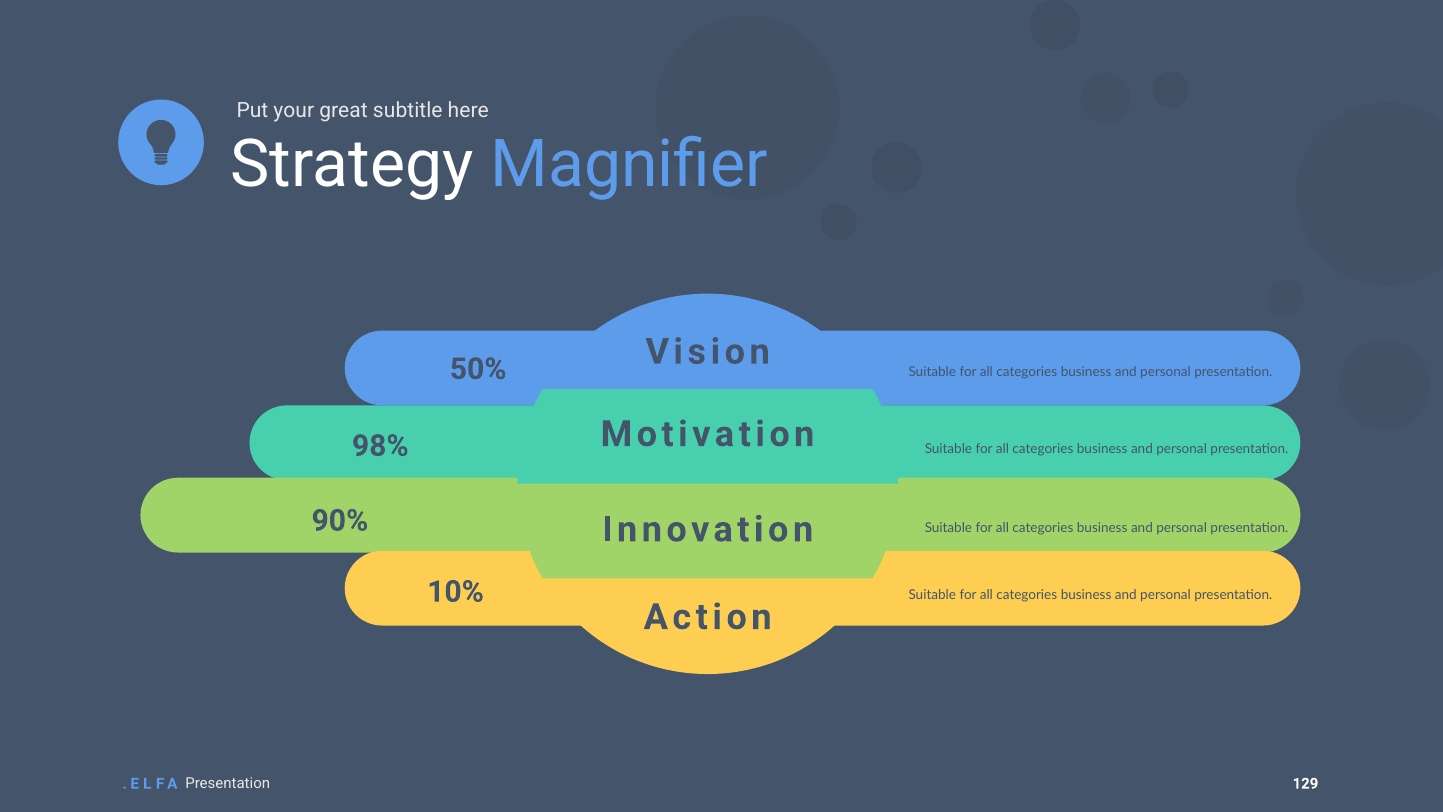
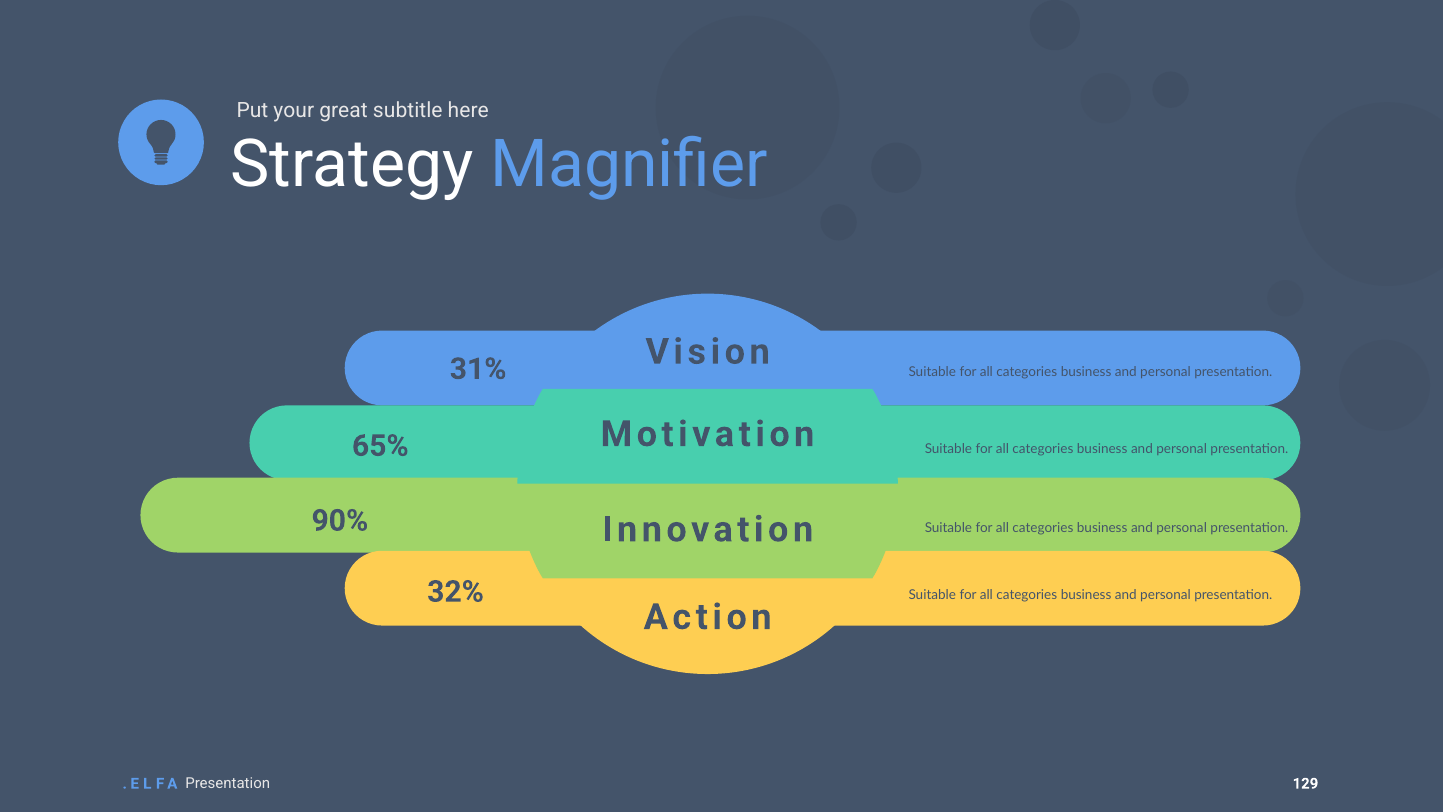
50%: 50% -> 31% (478, 369)
98%: 98% -> 65% (380, 446)
10%: 10% -> 32% (456, 592)
